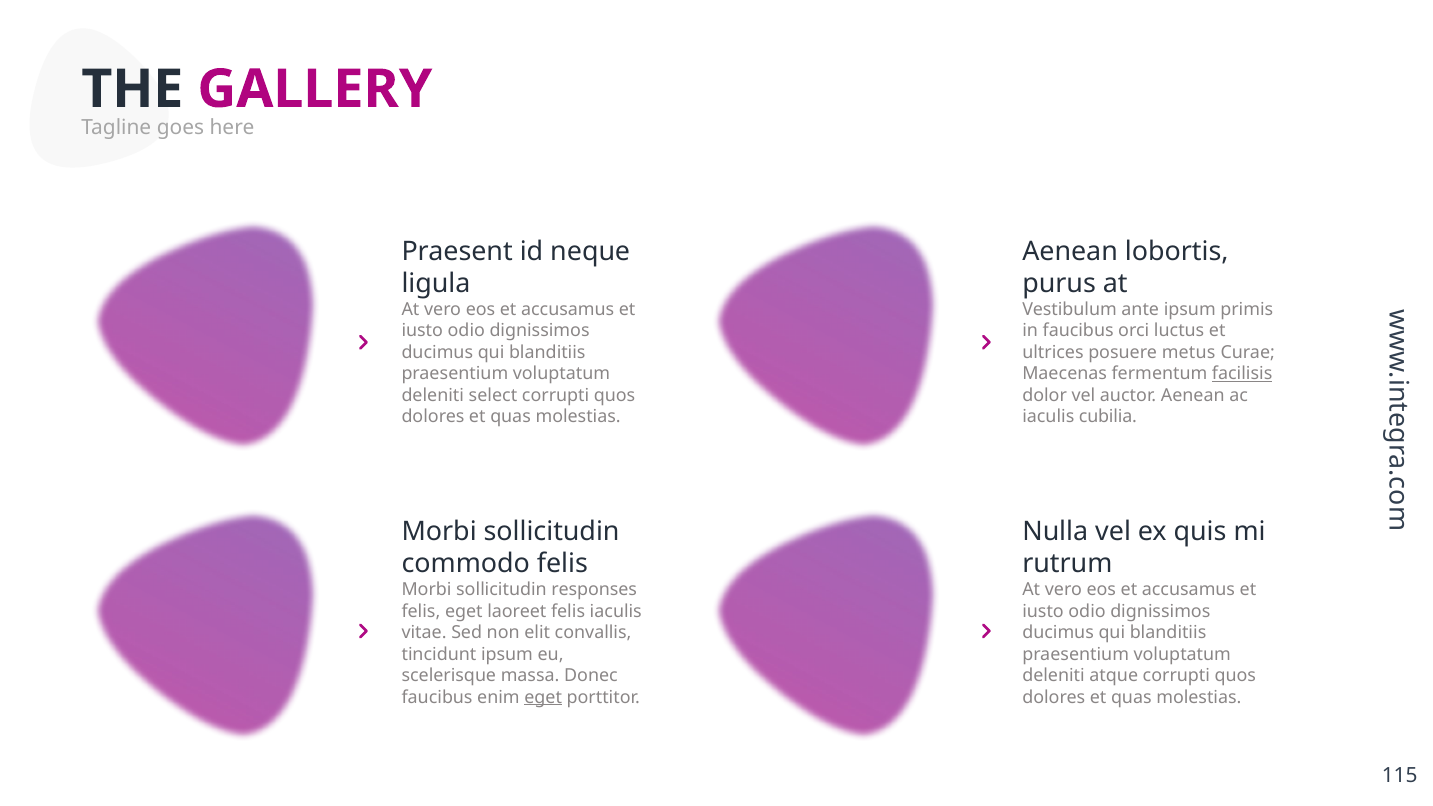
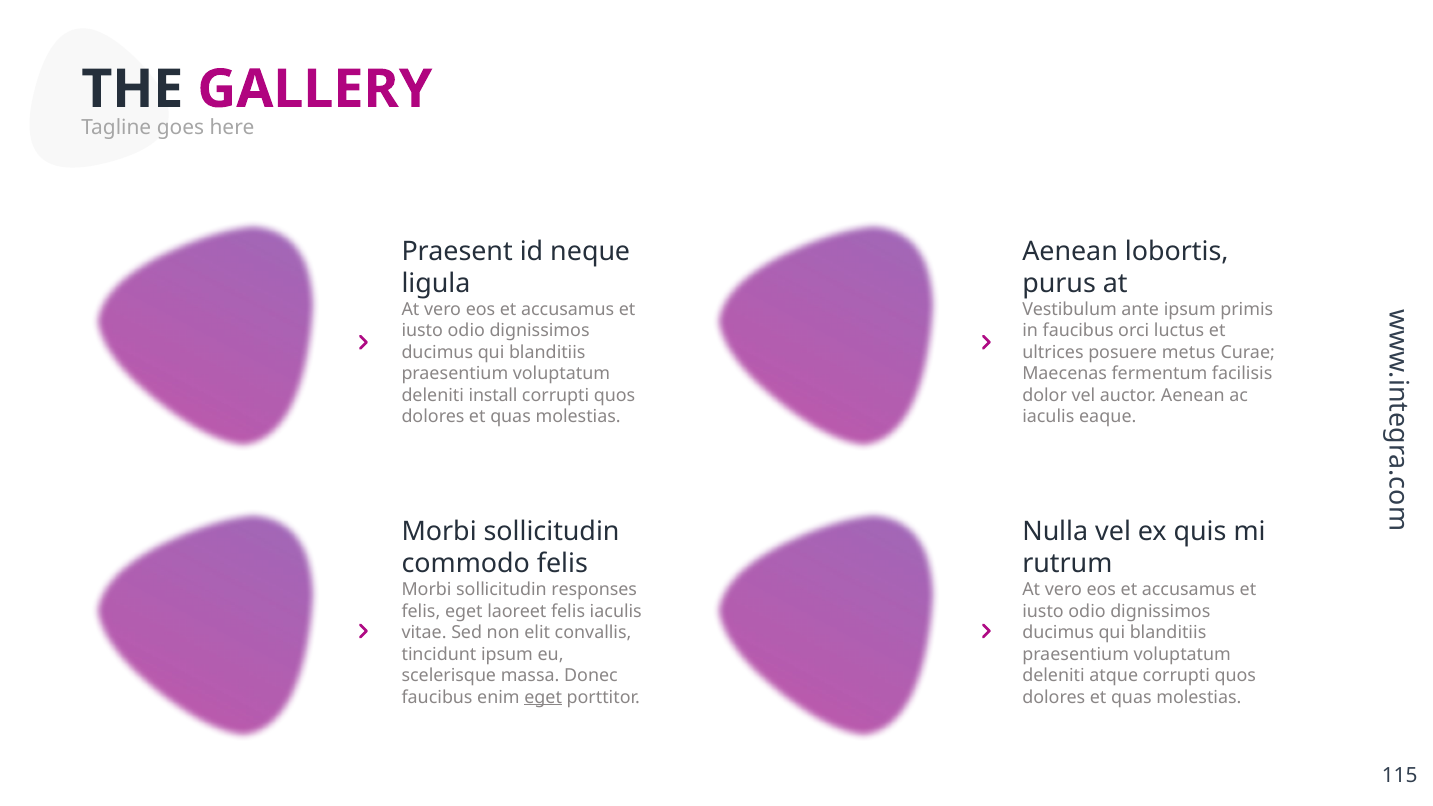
facilisis underline: present -> none (1242, 374)
select: select -> install (493, 395)
cubilia: cubilia -> eaque (1108, 417)
